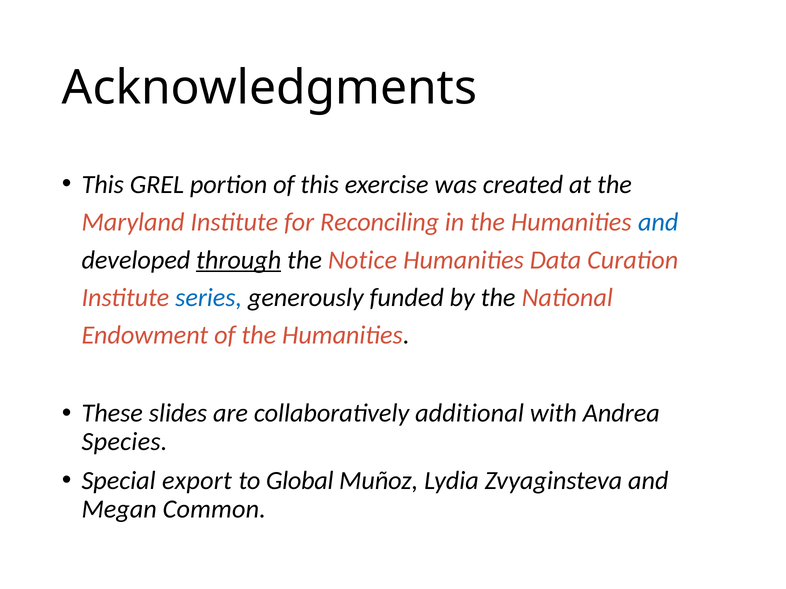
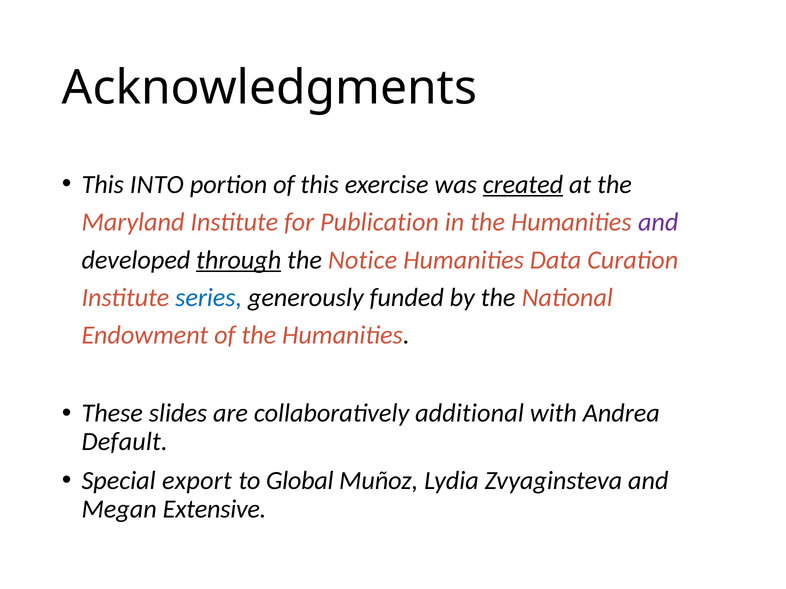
GREL: GREL -> INTO (157, 185)
created underline: none -> present (523, 185)
Reconciling: Reconciling -> Publication (380, 222)
and colour: blue -> purple (658, 222)
Species: Species -> Default (125, 442)
Common: Common -> Extensive (215, 509)
